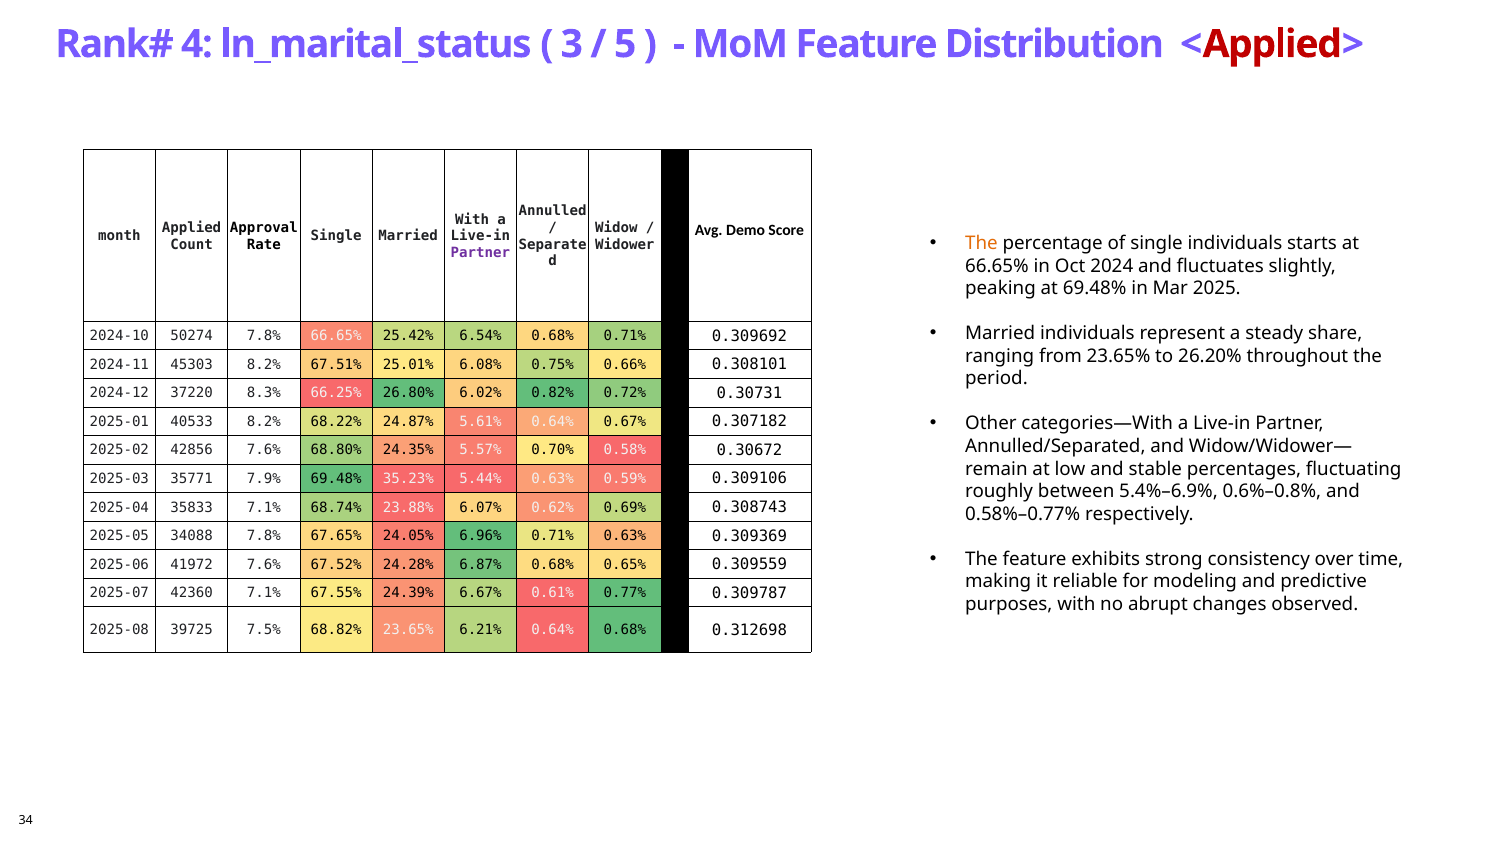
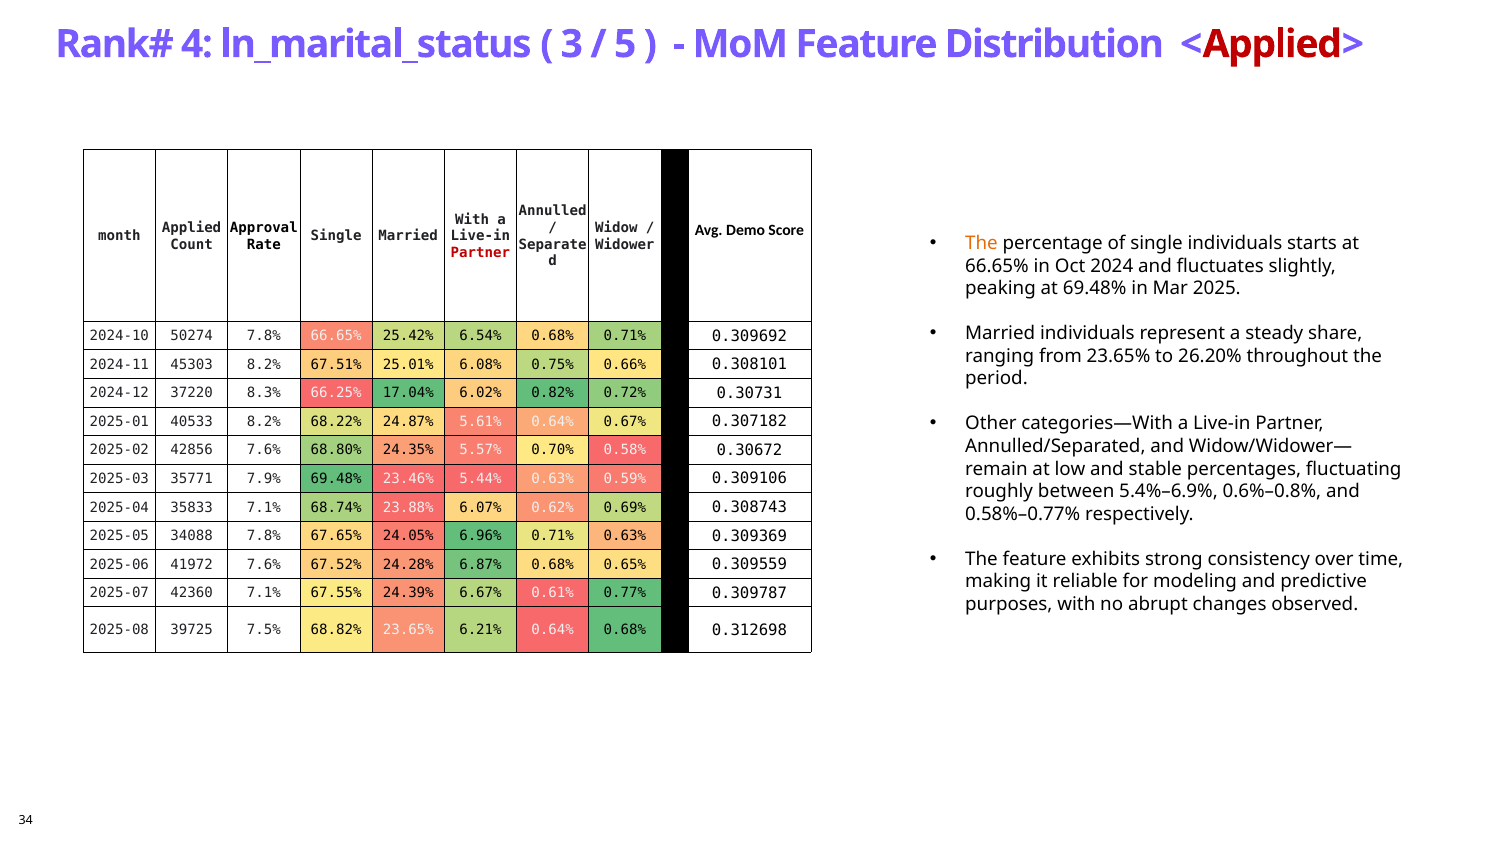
Partner colour: purple -> red (480, 253)
26.80%: 26.80% -> 17.04% (408, 393)
35.23%: 35.23% -> 23.46% (408, 479)
